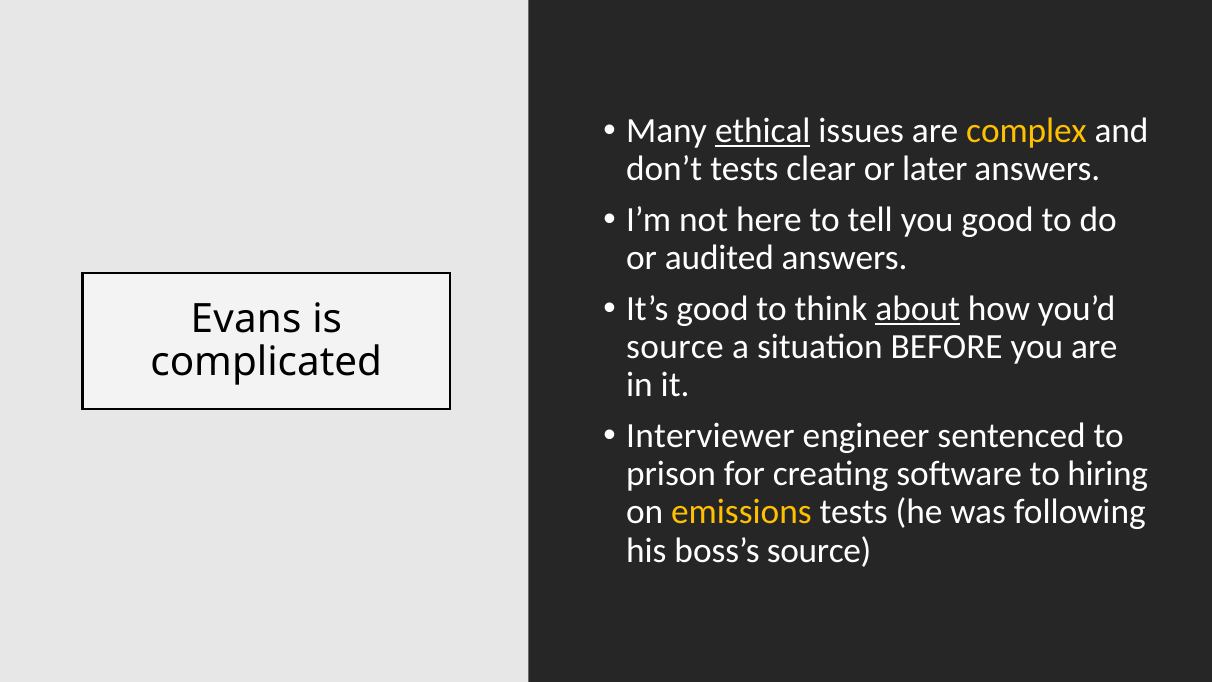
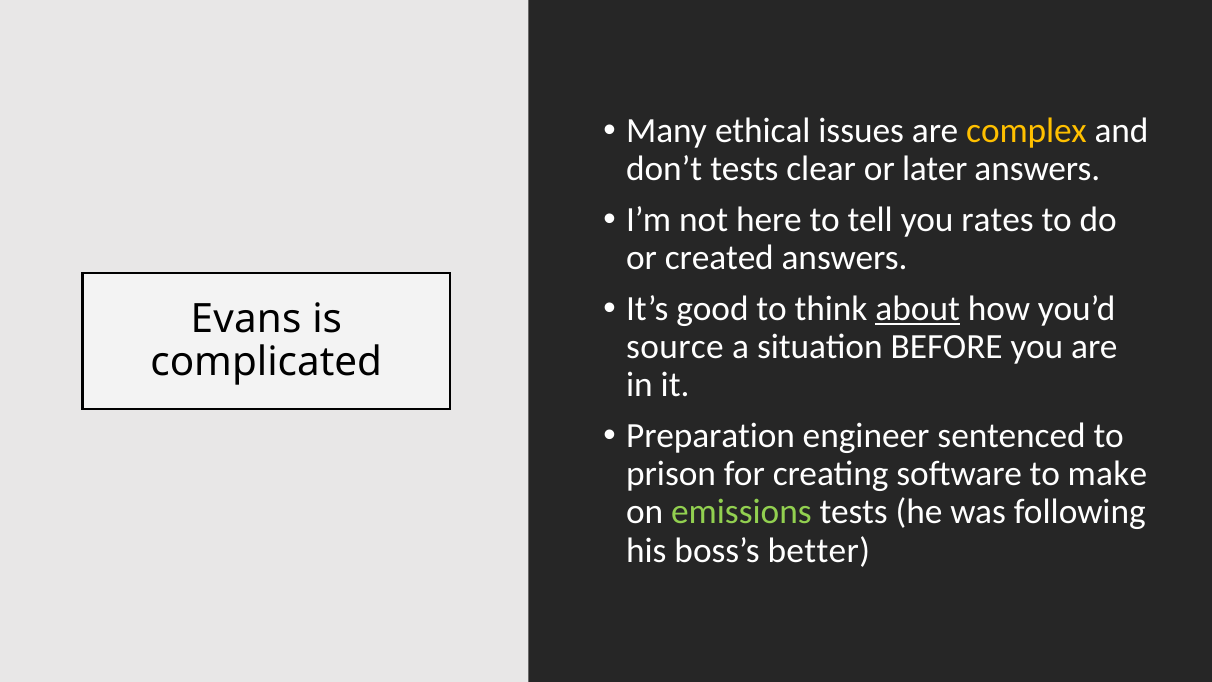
ethical underline: present -> none (763, 131)
you good: good -> rates (998, 220)
audited: audited -> created (719, 258)
Interviewer: Interviewer -> Preparation (711, 436)
hiring: hiring -> make (1107, 474)
emissions colour: yellow -> light green (741, 512)
boss’s source: source -> better (819, 550)
